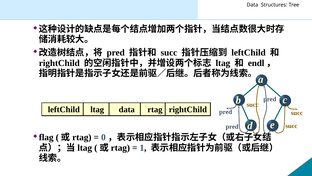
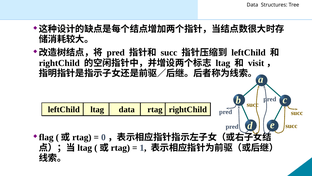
endl: endl -> visit (256, 63)
